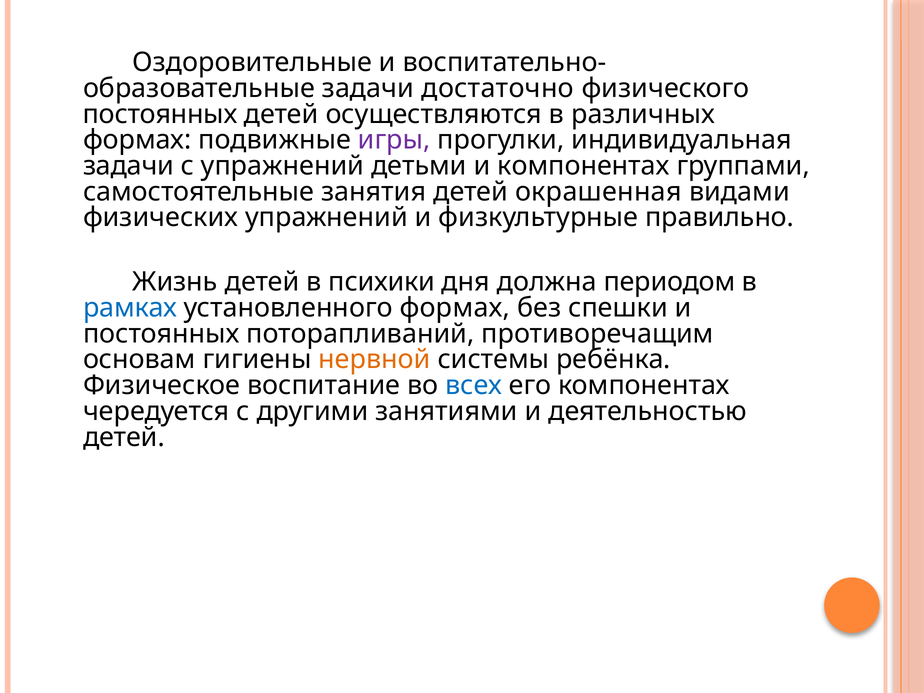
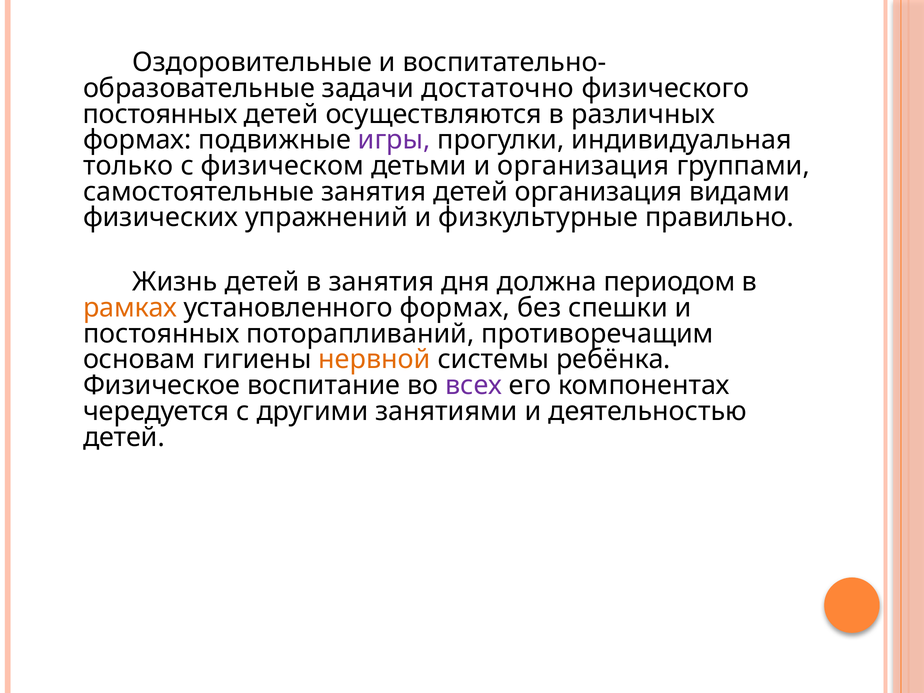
задачи: задачи -> только (128, 166)
с упражнений: упражнений -> физическом (282, 166)
и компонентах: компонентах -> организация (583, 166)
детей окрашенная: окрашенная -> организация (599, 192)
в психики: психики -> занятия (381, 282)
рамках colour: blue -> orange (130, 308)
всех colour: blue -> purple (474, 385)
